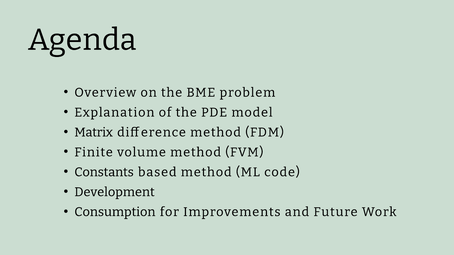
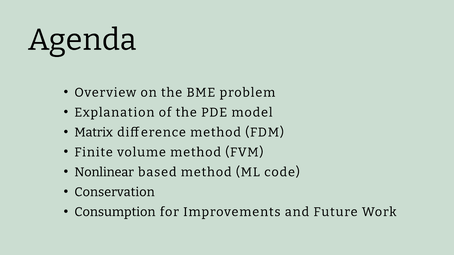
Constants: Constants -> Nonlinear (104, 172)
Development: Development -> Conservation (115, 192)
